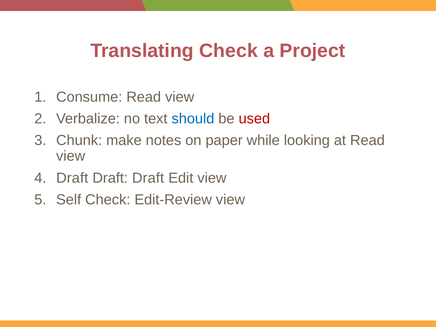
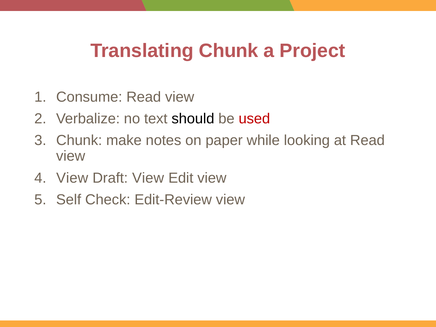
Translating Check: Check -> Chunk (229, 51)
should colour: blue -> black (193, 119)
Draft: Draft -> View (72, 178)
Draft: Draft -> View (148, 178)
